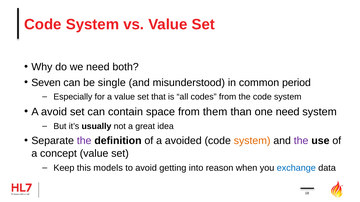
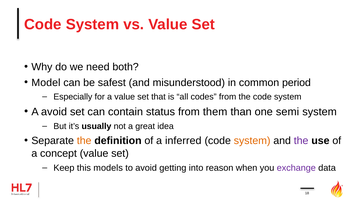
Seven: Seven -> Model (46, 83)
single: single -> safest (112, 83)
space: space -> status (161, 112)
one need: need -> semi (288, 112)
the colour: purple -> orange (84, 141)
avoided: avoided -> inferred (183, 141)
exchange colour: blue -> purple (296, 168)
